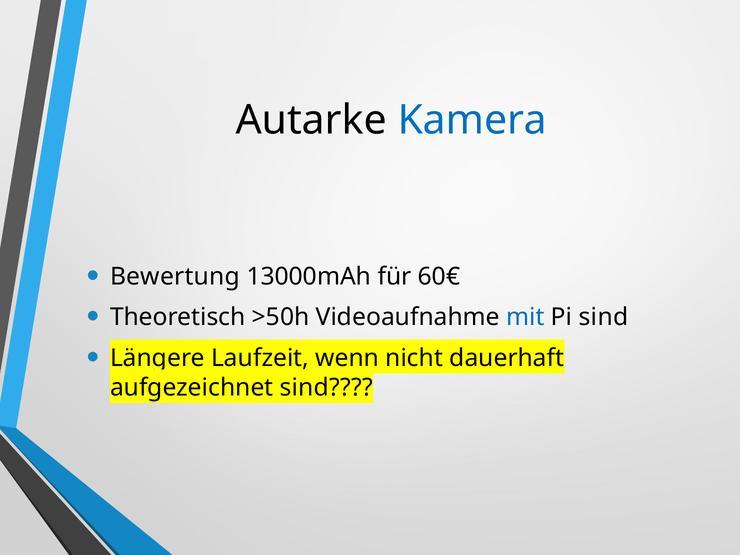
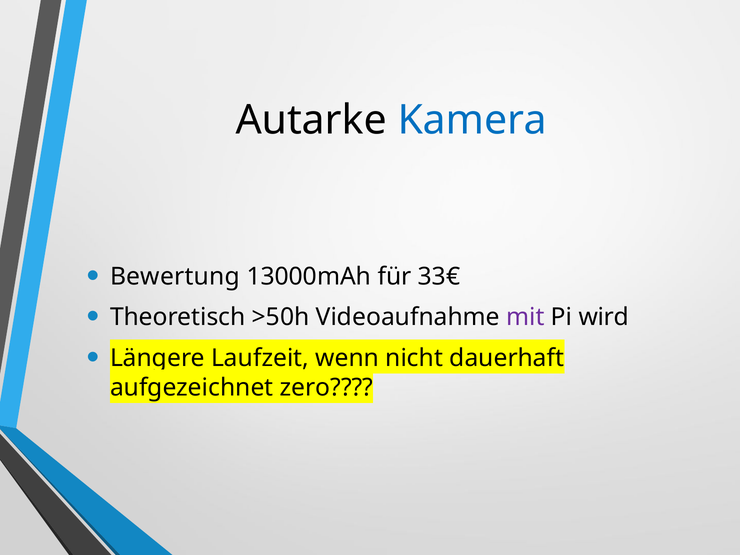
60€: 60€ -> 33€ (439, 277)
mit colour: blue -> purple (525, 317)
Pi sind: sind -> wird (604, 317)
aufgezeichnet sind: sind -> zero (326, 388)
